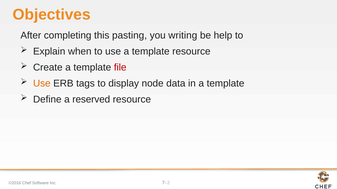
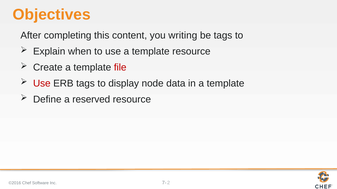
pasting: pasting -> content (130, 36)
be help: help -> tags (223, 36)
Use colour: orange -> red (42, 84)
